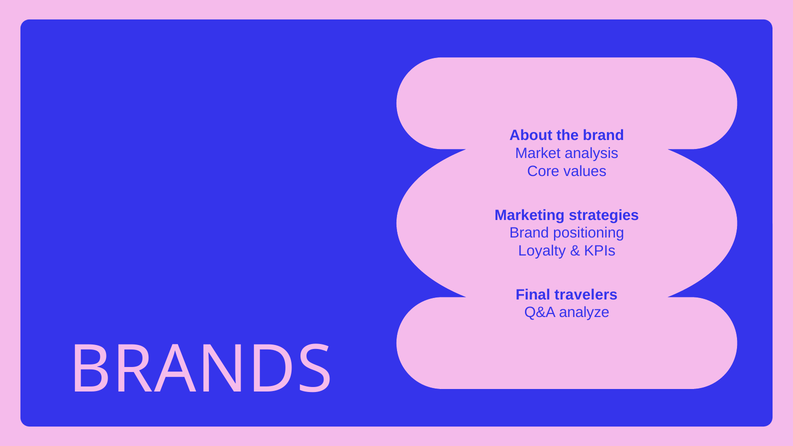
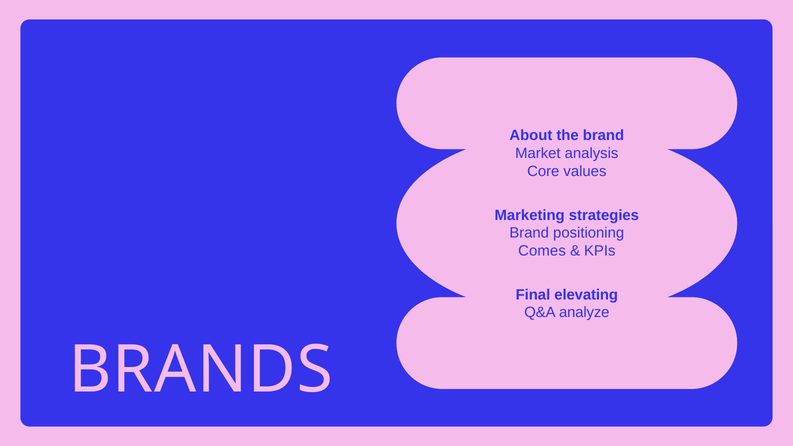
Loyalty: Loyalty -> Comes (542, 251)
travelers: travelers -> elevating (586, 295)
